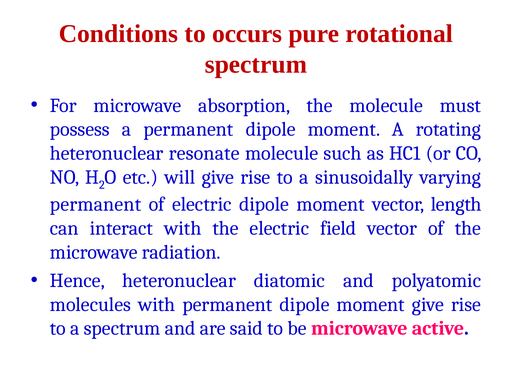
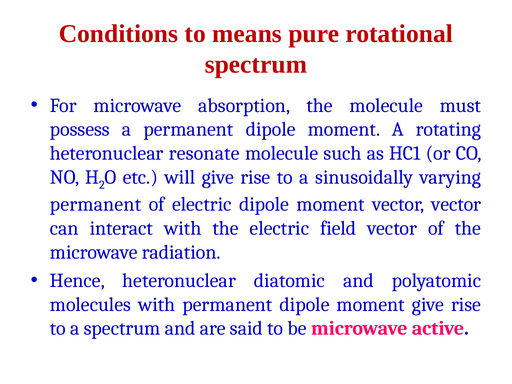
occurs: occurs -> means (247, 34)
vector length: length -> vector (456, 204)
